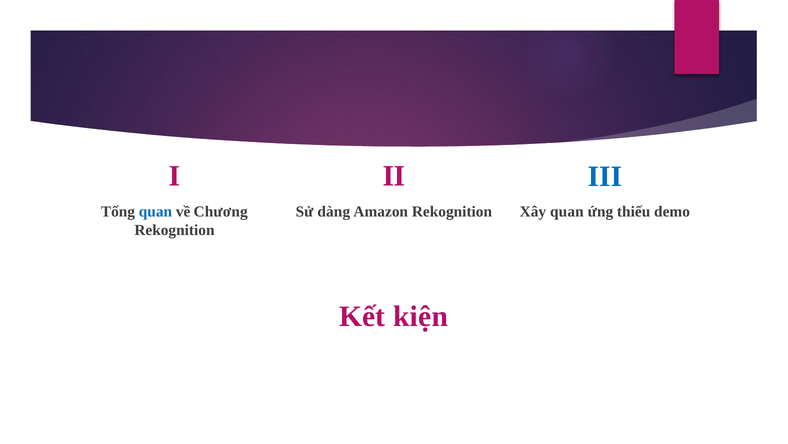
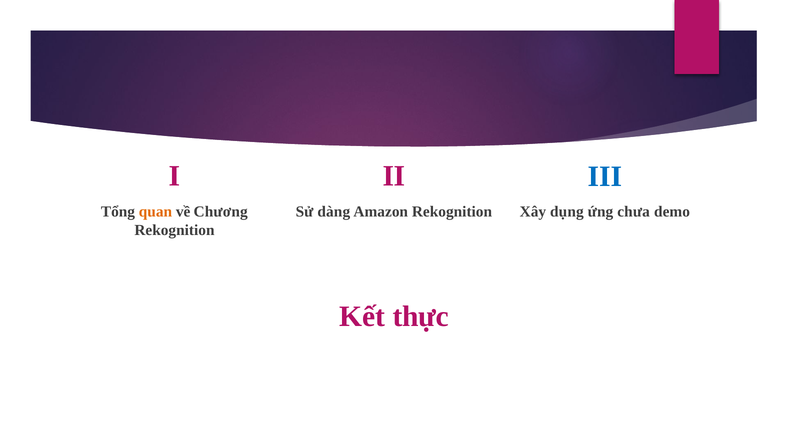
quan colour: blue -> orange (155, 212)
Xây quan: quan -> dụng (567, 212)
thiếu: thiếu -> chưa (634, 212)
kiện: kiện -> thực (421, 316)
